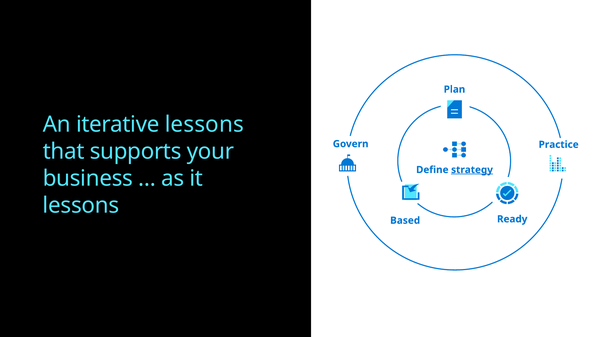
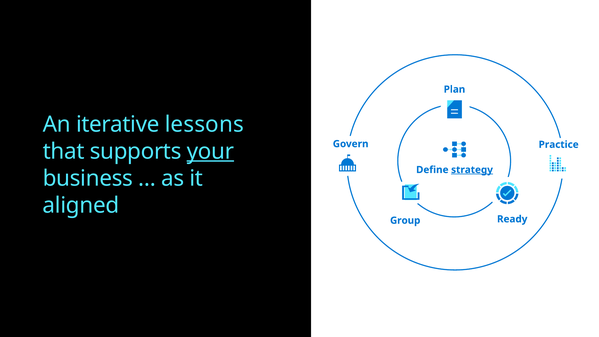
your underline: none -> present (210, 151)
lessons: lessons -> aligned (81, 205)
Based: Based -> Group (405, 220)
